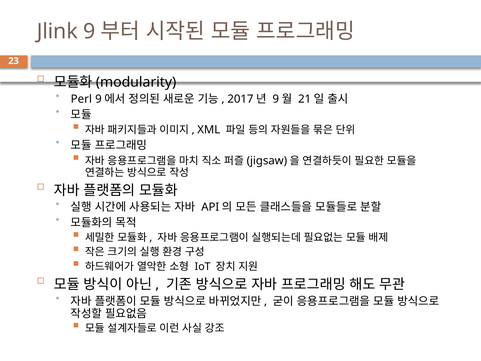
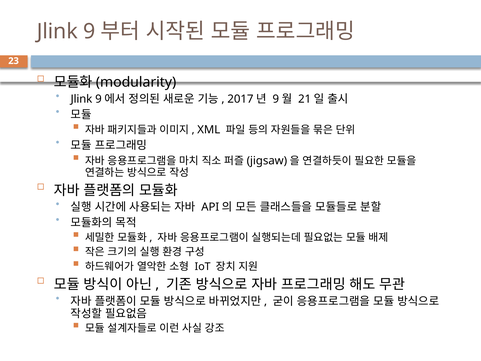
Perl: Perl -> Jlink (81, 99)
